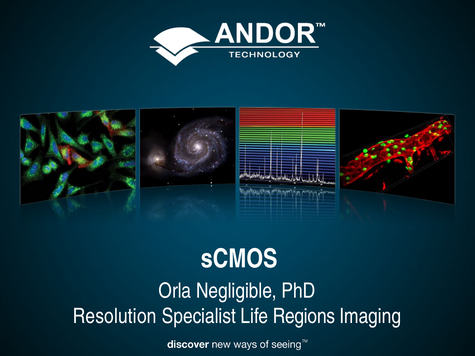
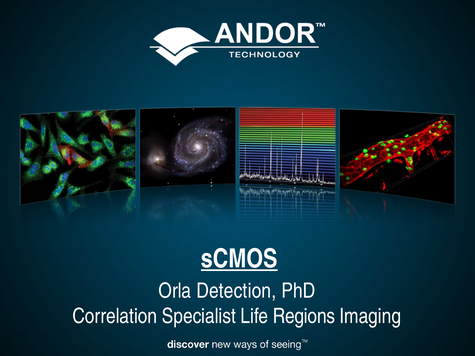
sCMOS underline: none -> present (239, 259)
Negligible: Negligible -> Detection (236, 291)
Resolution: Resolution -> Correlation (115, 316)
